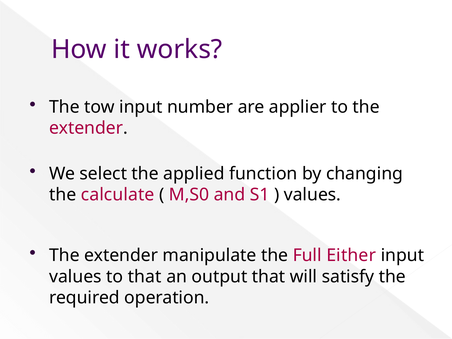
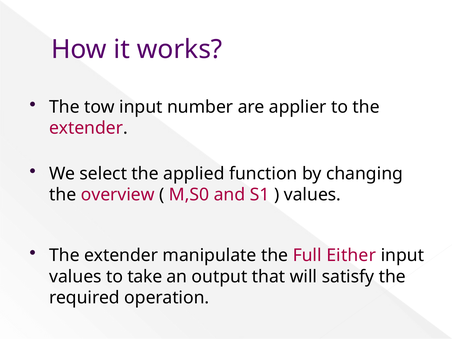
calculate: calculate -> overview (118, 195)
to that: that -> take (145, 277)
